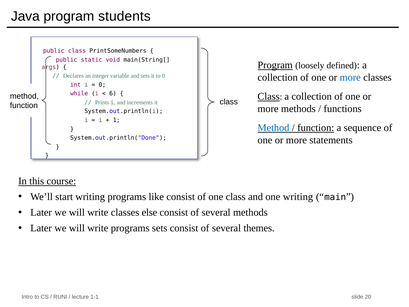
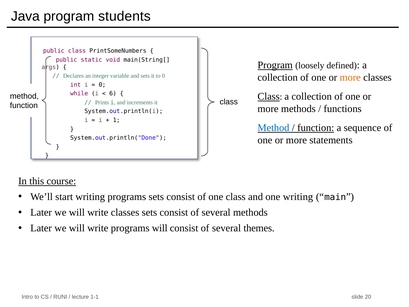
more colour: blue -> orange (350, 77)
programs like: like -> sets (156, 197)
classes else: else -> sets (149, 212)
programs sets: sets -> will (160, 228)
